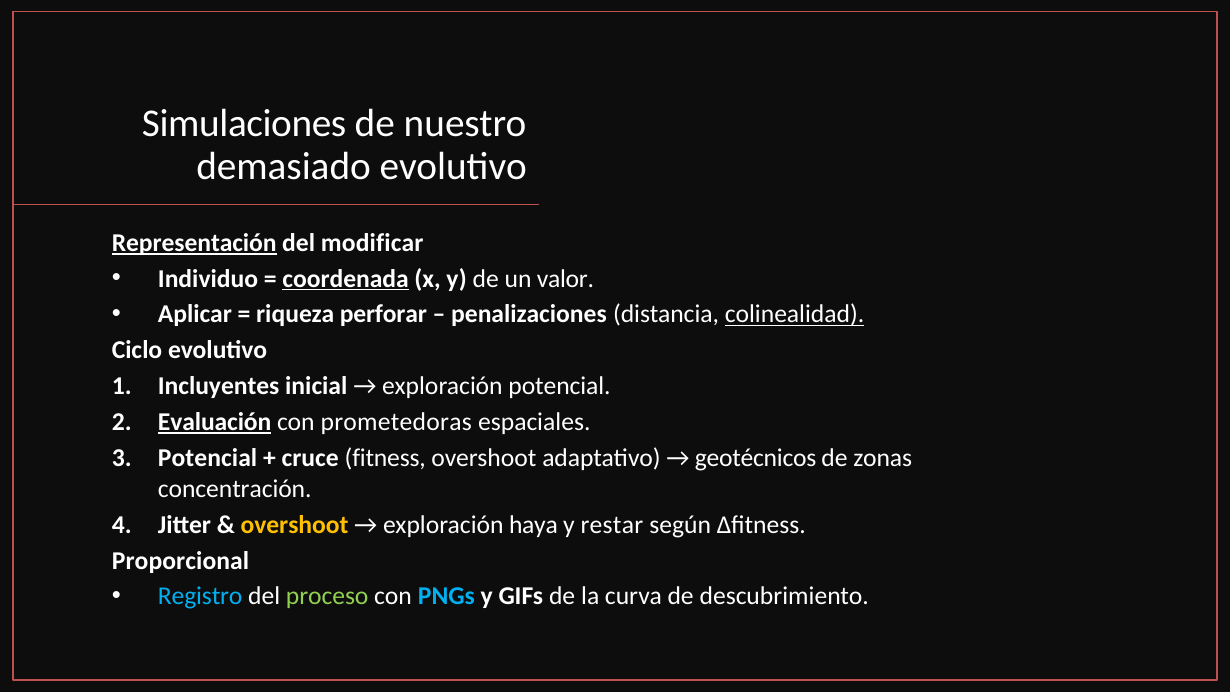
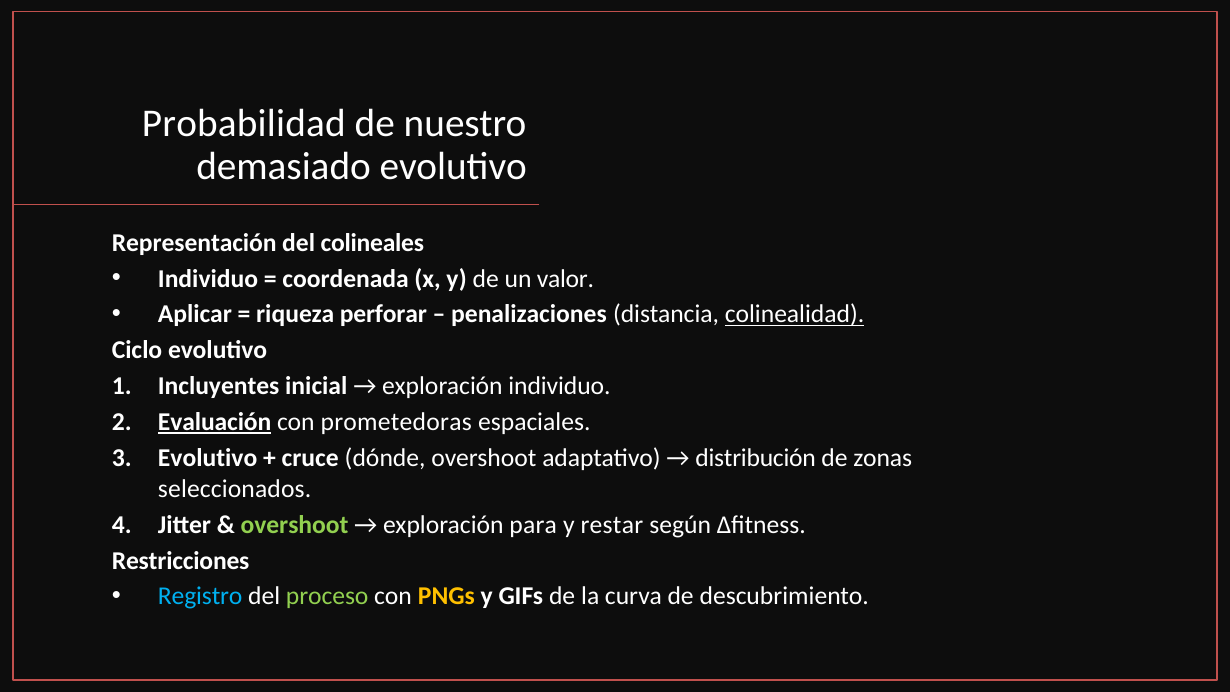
Simulaciones: Simulaciones -> Probabilidad (244, 124)
Representación underline: present -> none (194, 243)
modificar: modificar -> colineales (372, 243)
coordenada underline: present -> none (346, 279)
exploración potencial: potencial -> individuo (560, 386)
Potencial: Potencial -> Evolutivo (208, 458)
fitness: fitness -> dónde (385, 458)
geotécnicos: geotécnicos -> distribución (756, 458)
concentración: concentración -> seleccionados (235, 489)
overshoot colour: yellow -> light green (295, 525)
haya: haya -> para (533, 525)
Proporcional: Proporcional -> Restricciones (181, 560)
PNGs colour: light blue -> yellow (446, 596)
